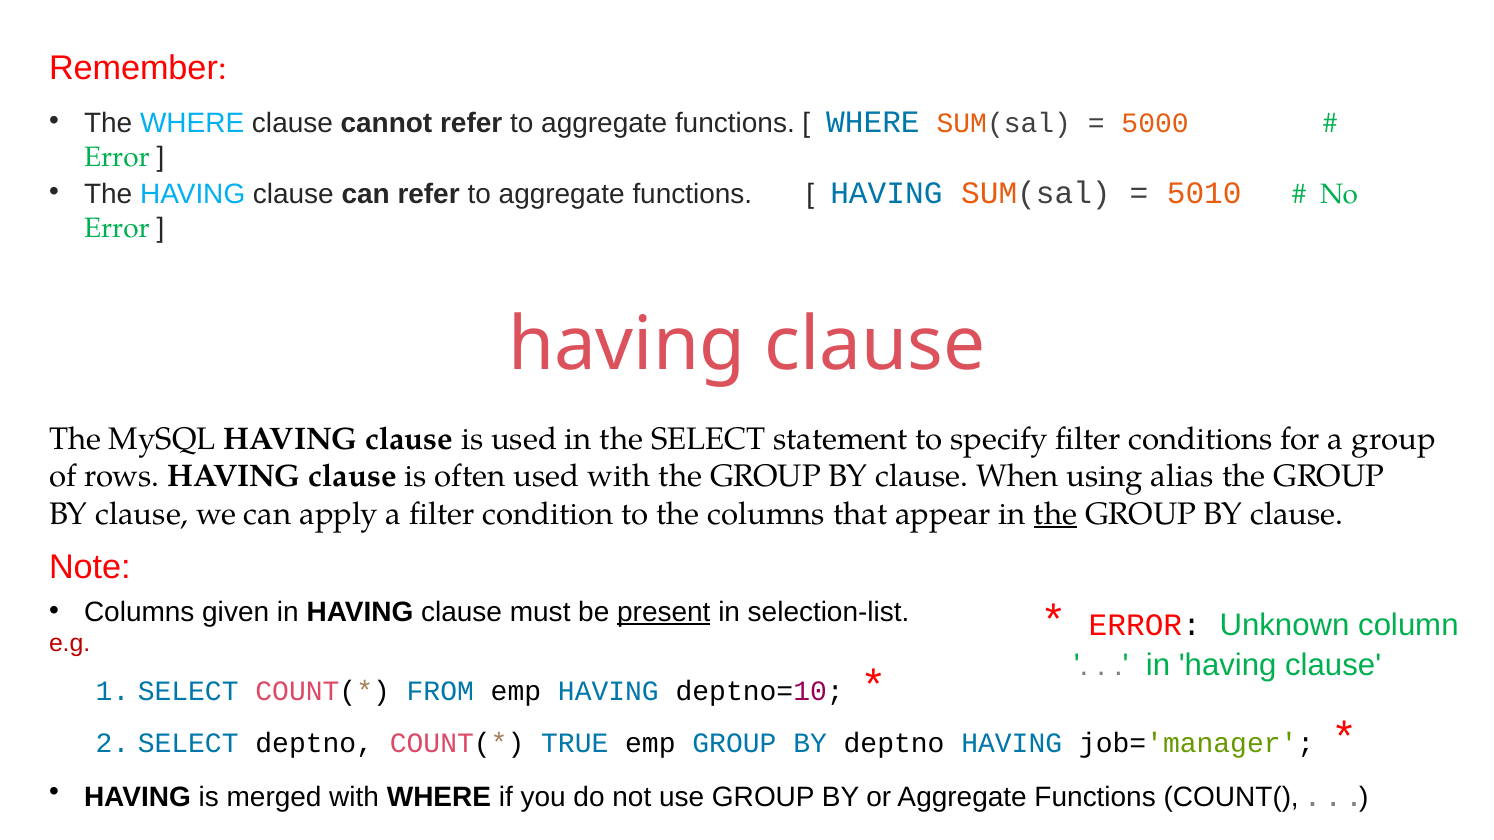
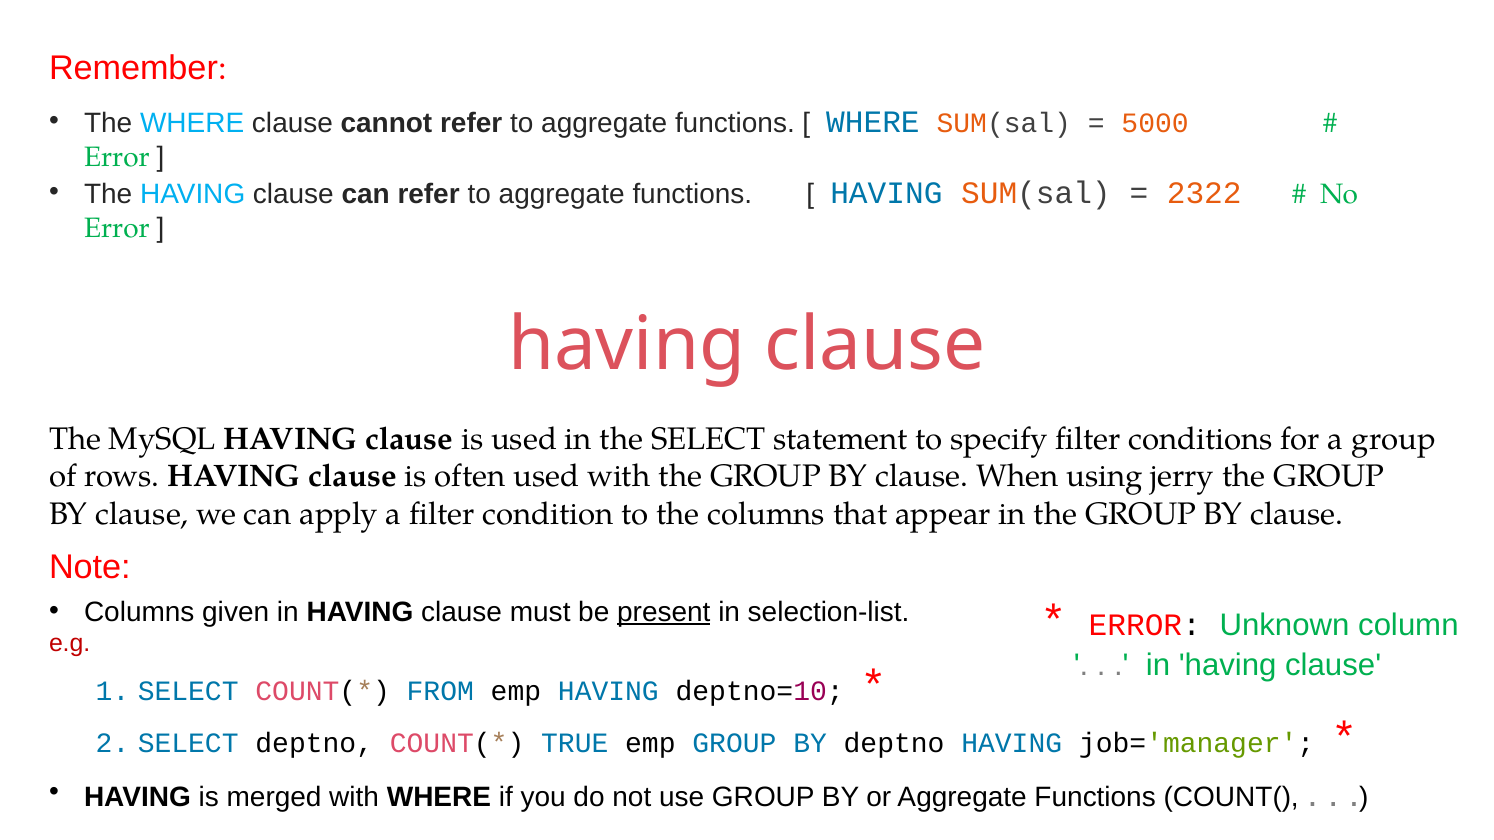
5010: 5010 -> 2322 (1204, 193)
alias: alias -> jerry (1182, 477)
the underline: present -> none (1055, 514)
